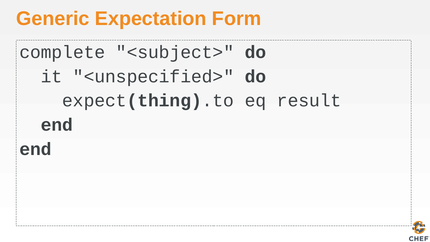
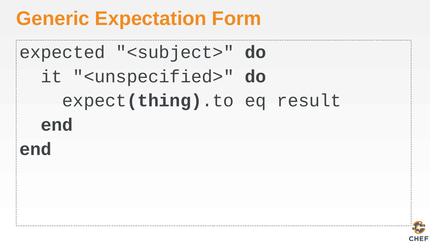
complete: complete -> expected (62, 52)
